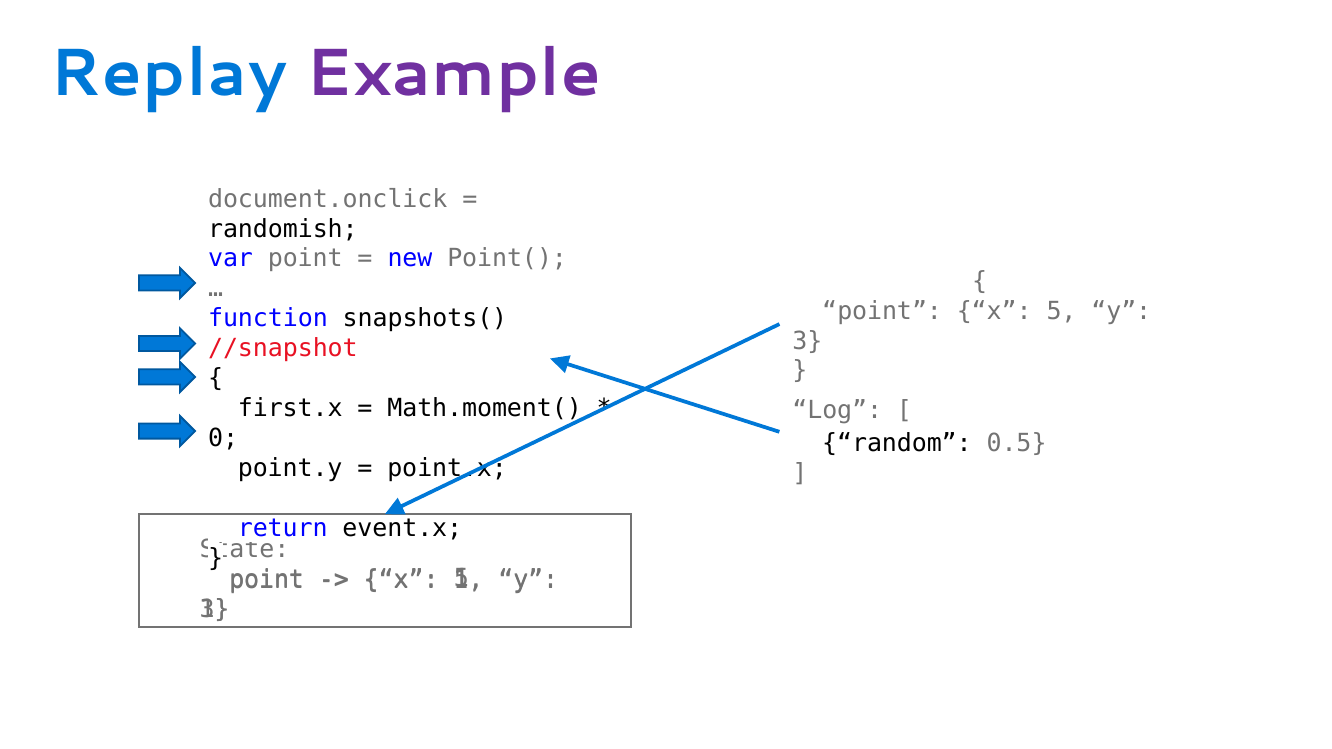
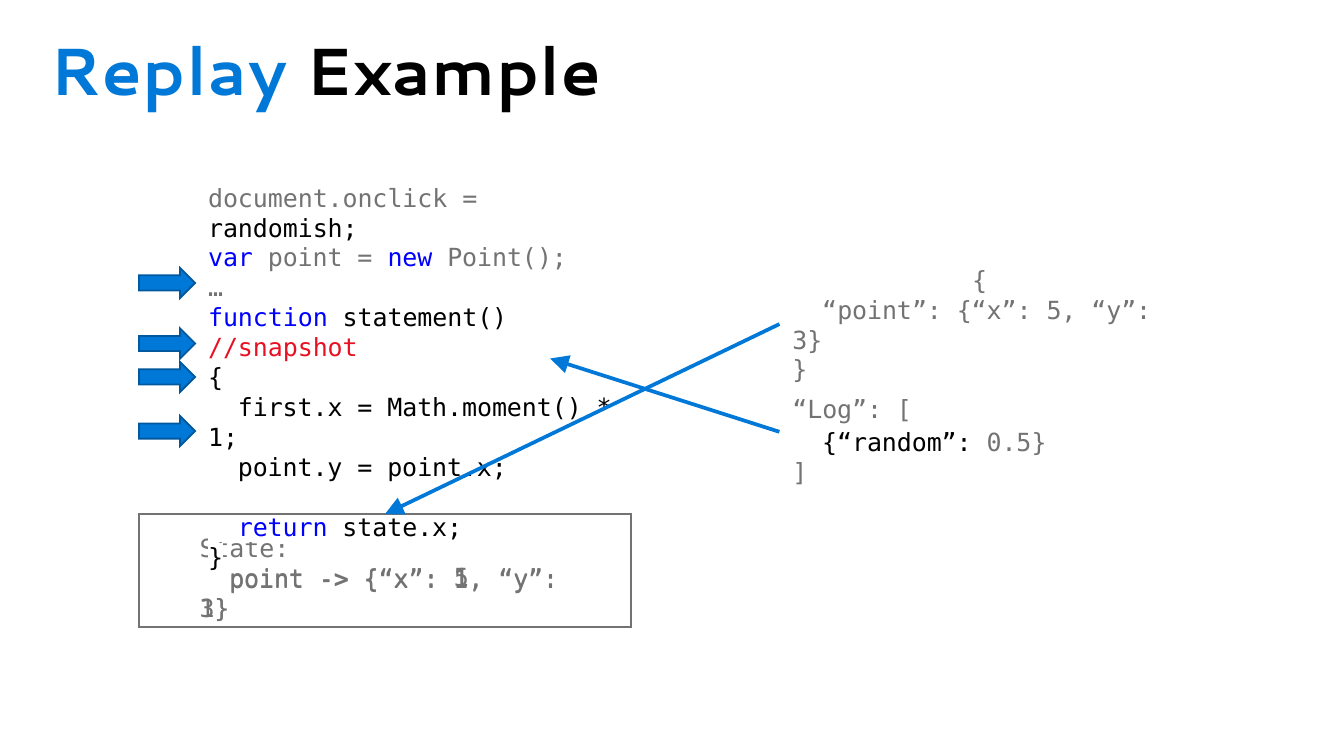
Example colour: purple -> black (454, 74)
snapshots(: snapshots( -> statement( (425, 319)
0: 0 -> 1 (223, 439)
event.x: event.x -> state.x (402, 528)
